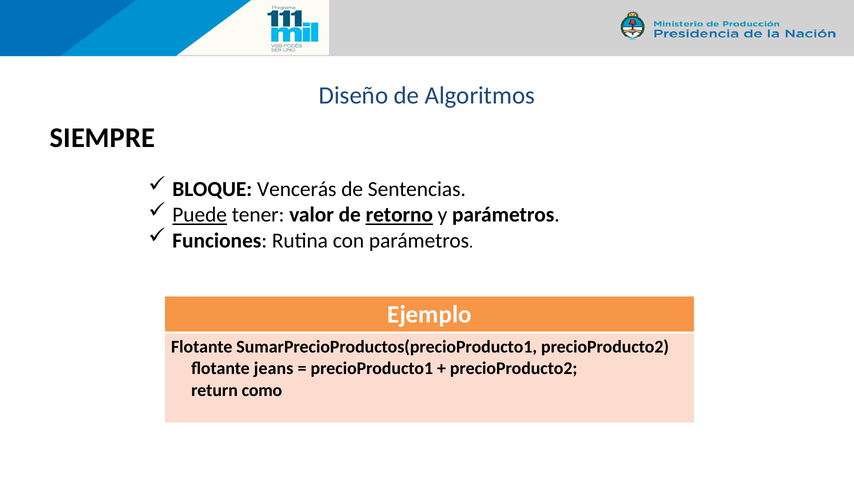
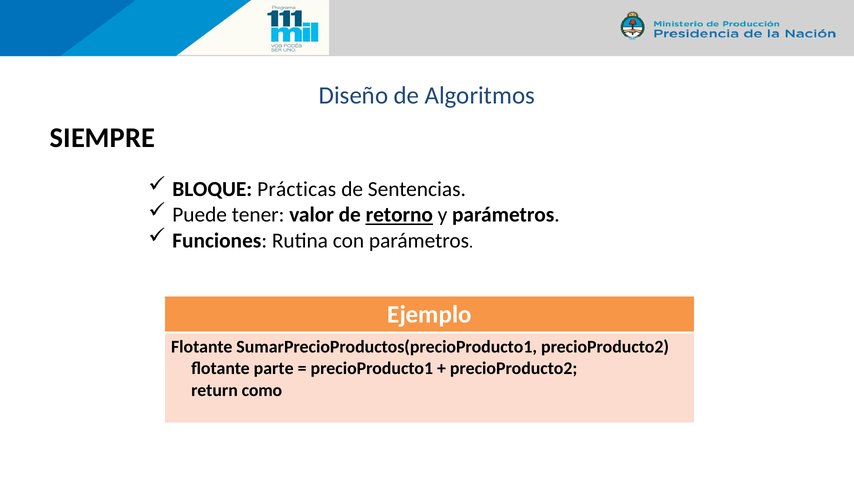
Vencerás: Vencerás -> Prácticas (297, 189)
Puede underline: present -> none (200, 215)
jeans: jeans -> parte (274, 368)
